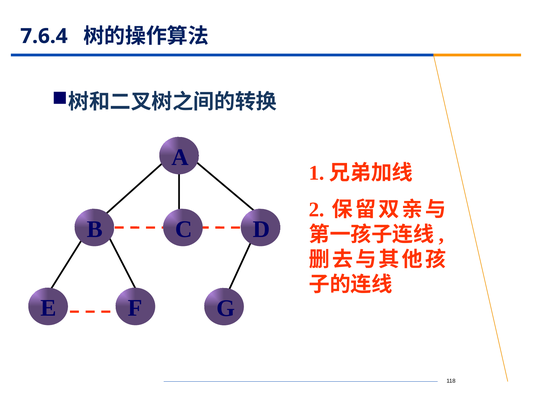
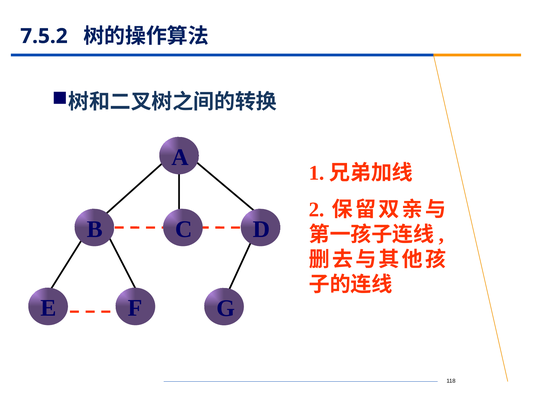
7.6.4: 7.6.4 -> 7.5.2 (44, 36)
